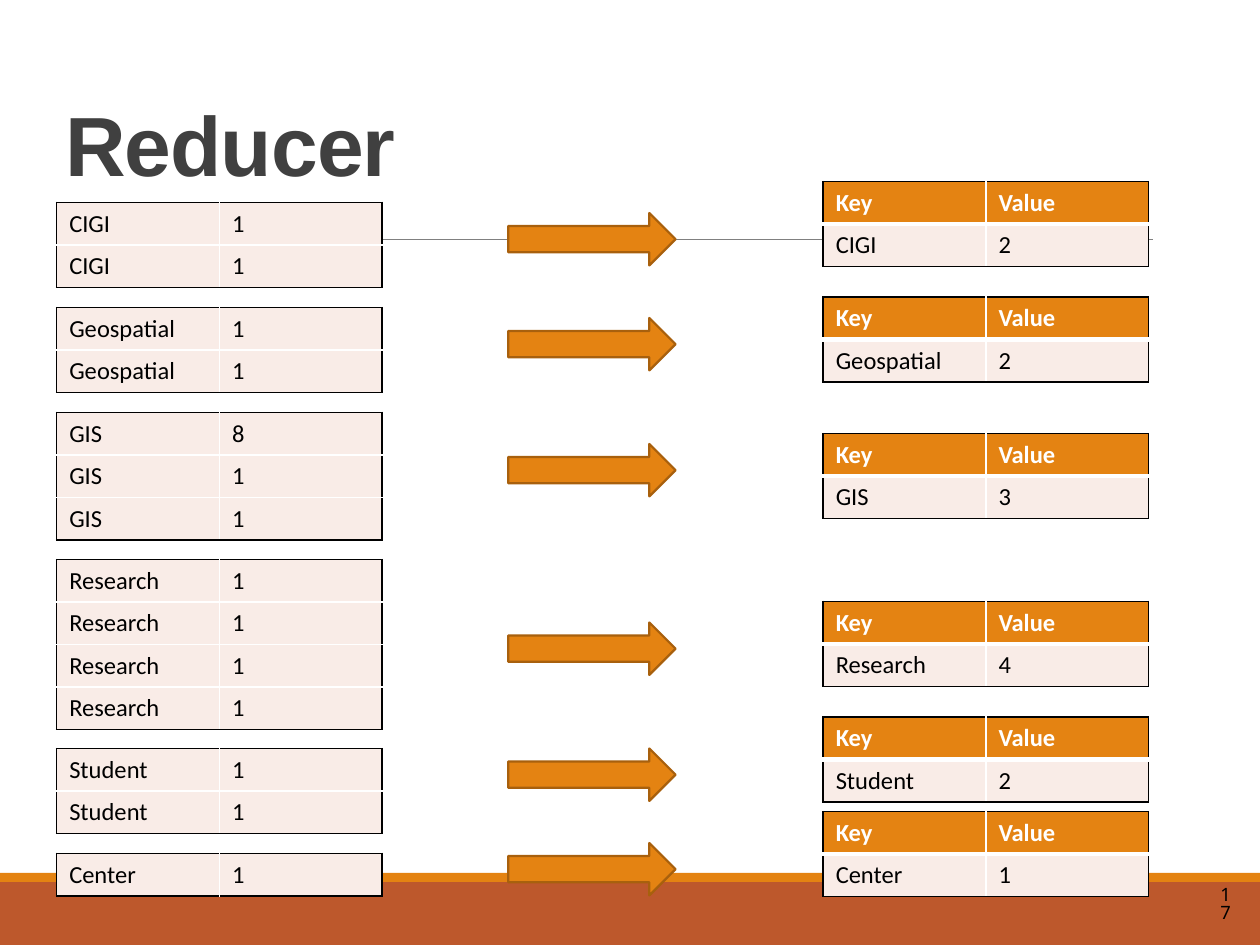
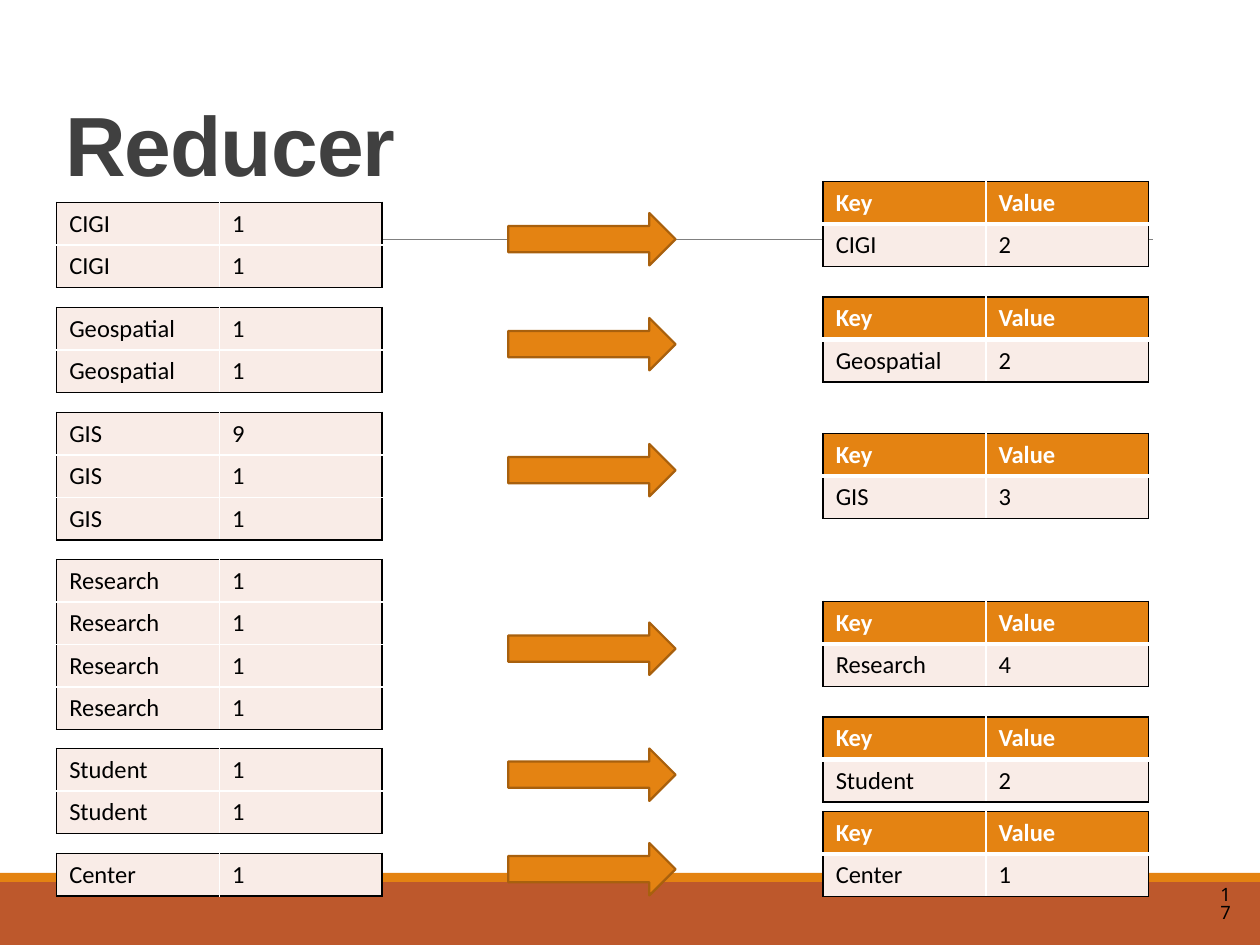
8: 8 -> 9 (238, 434)
